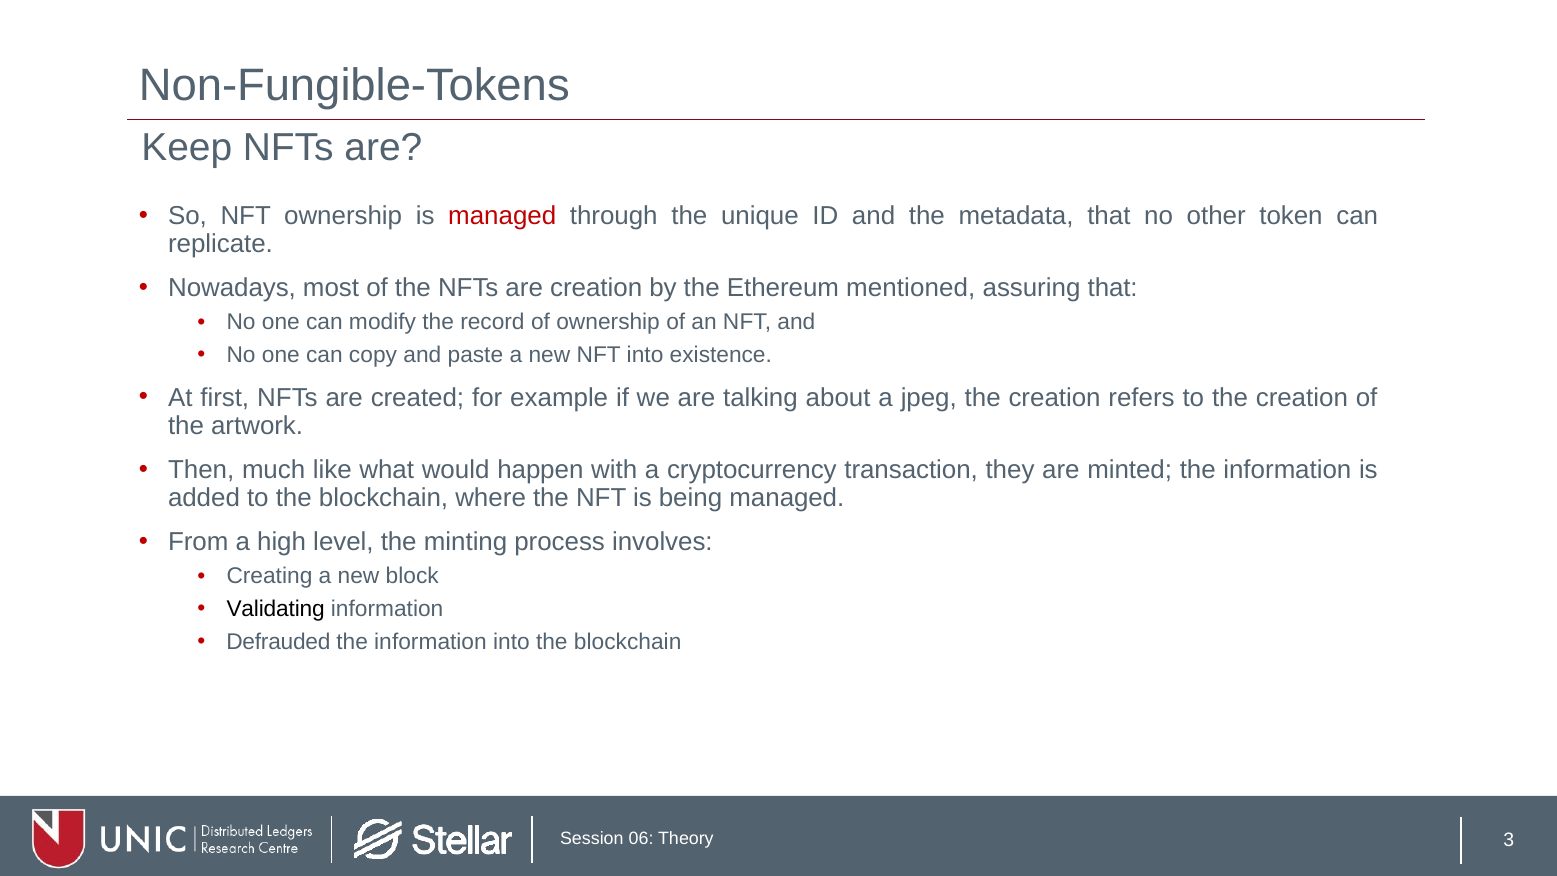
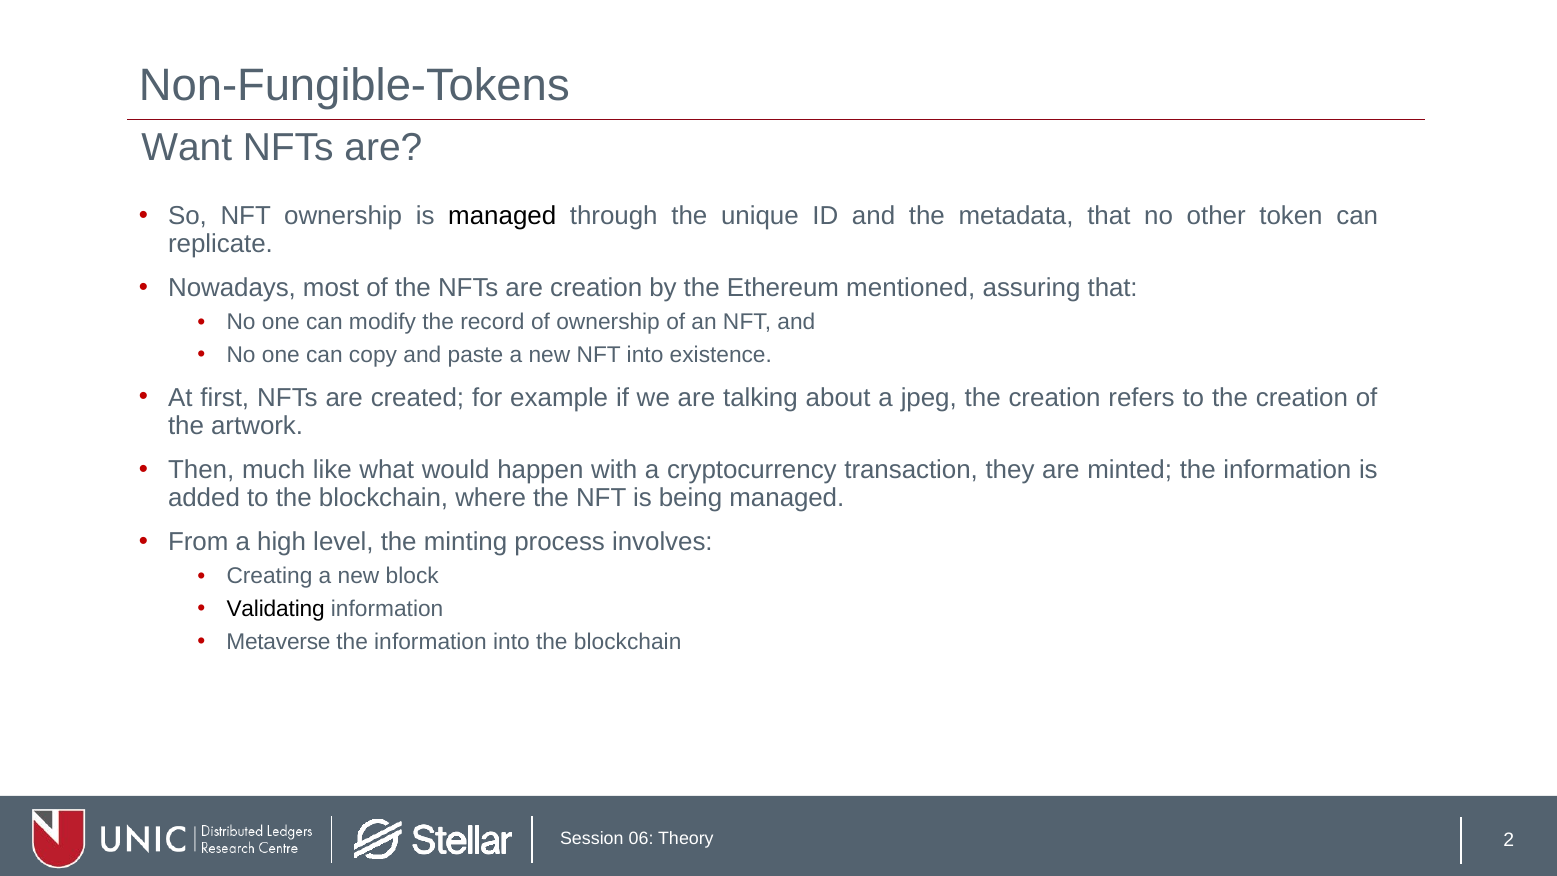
Keep: Keep -> Want (187, 147)
managed colour: red -> black (502, 216)
Defrauded: Defrauded -> Metaverse (278, 642)
3: 3 -> 2 (1509, 840)
